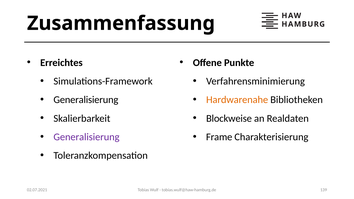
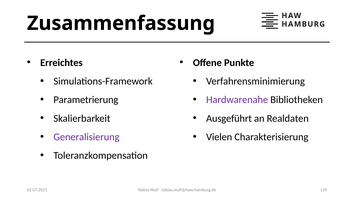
Generalisierung: Generalisierung -> Parametrierung (86, 100)
Hardwarenahe colour: orange -> purple (237, 100)
Blockweise: Blockweise -> Ausgeführt (229, 118)
Frame: Frame -> Vielen (219, 137)
